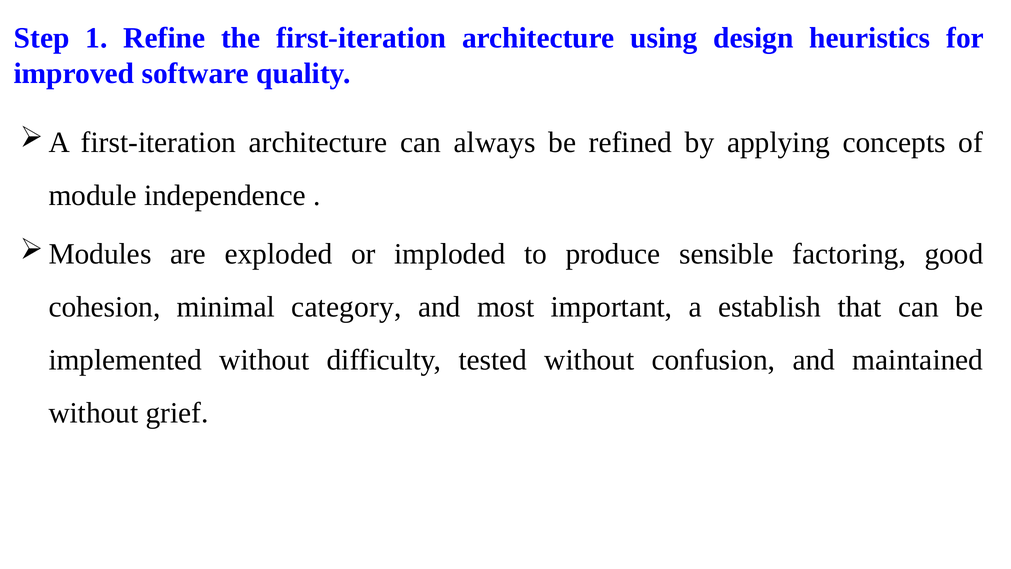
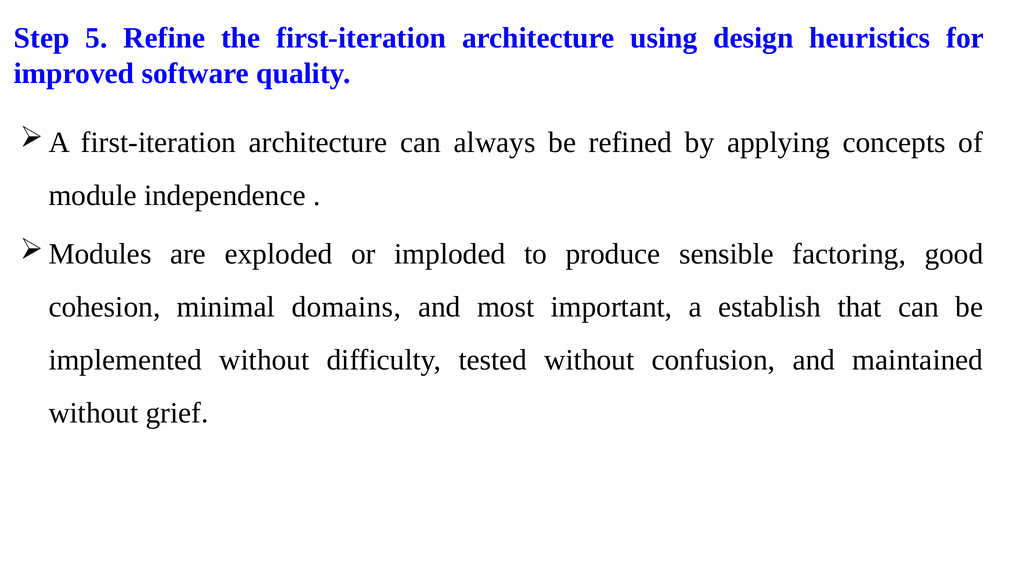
1: 1 -> 5 (96, 38)
category: category -> domains (346, 307)
